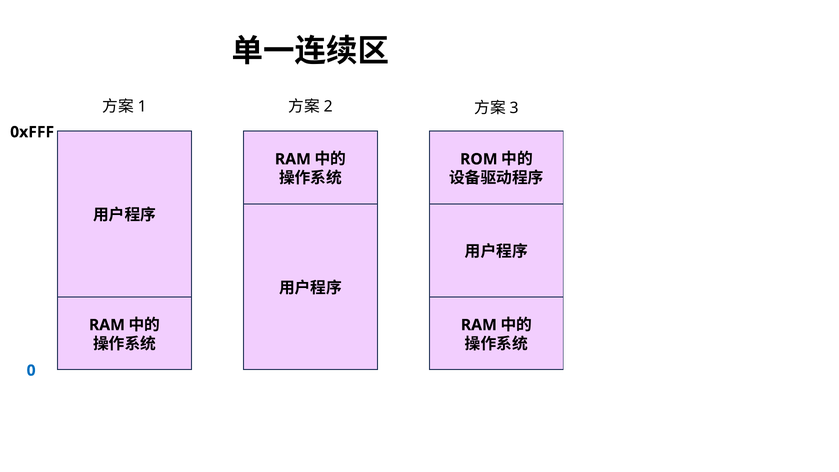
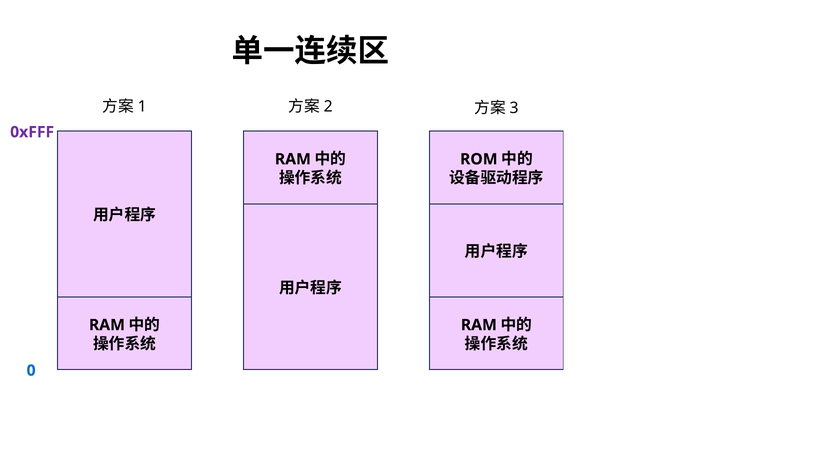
0xFFF colour: black -> purple (32, 132)
